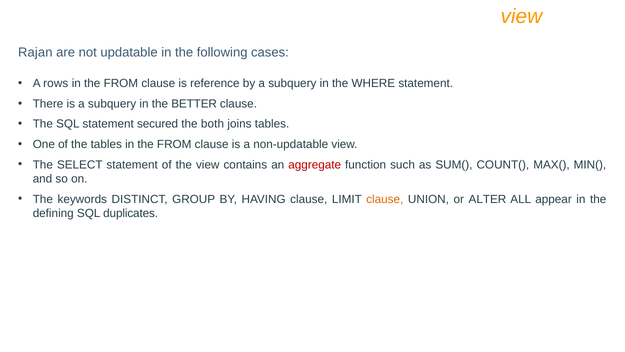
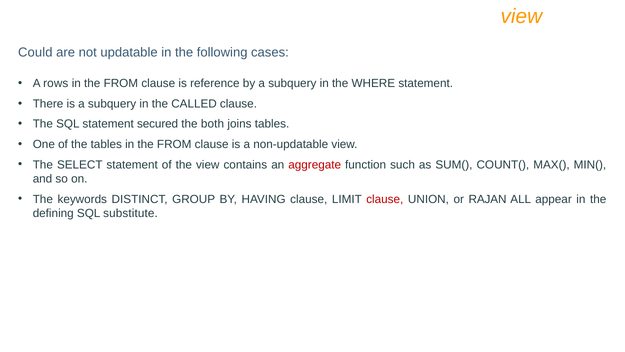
Rajan: Rajan -> Could (35, 52)
BETTER: BETTER -> CALLED (194, 104)
clause colour: orange -> red (385, 199)
ALTER: ALTER -> RAJAN (488, 199)
duplicates: duplicates -> substitute (131, 213)
